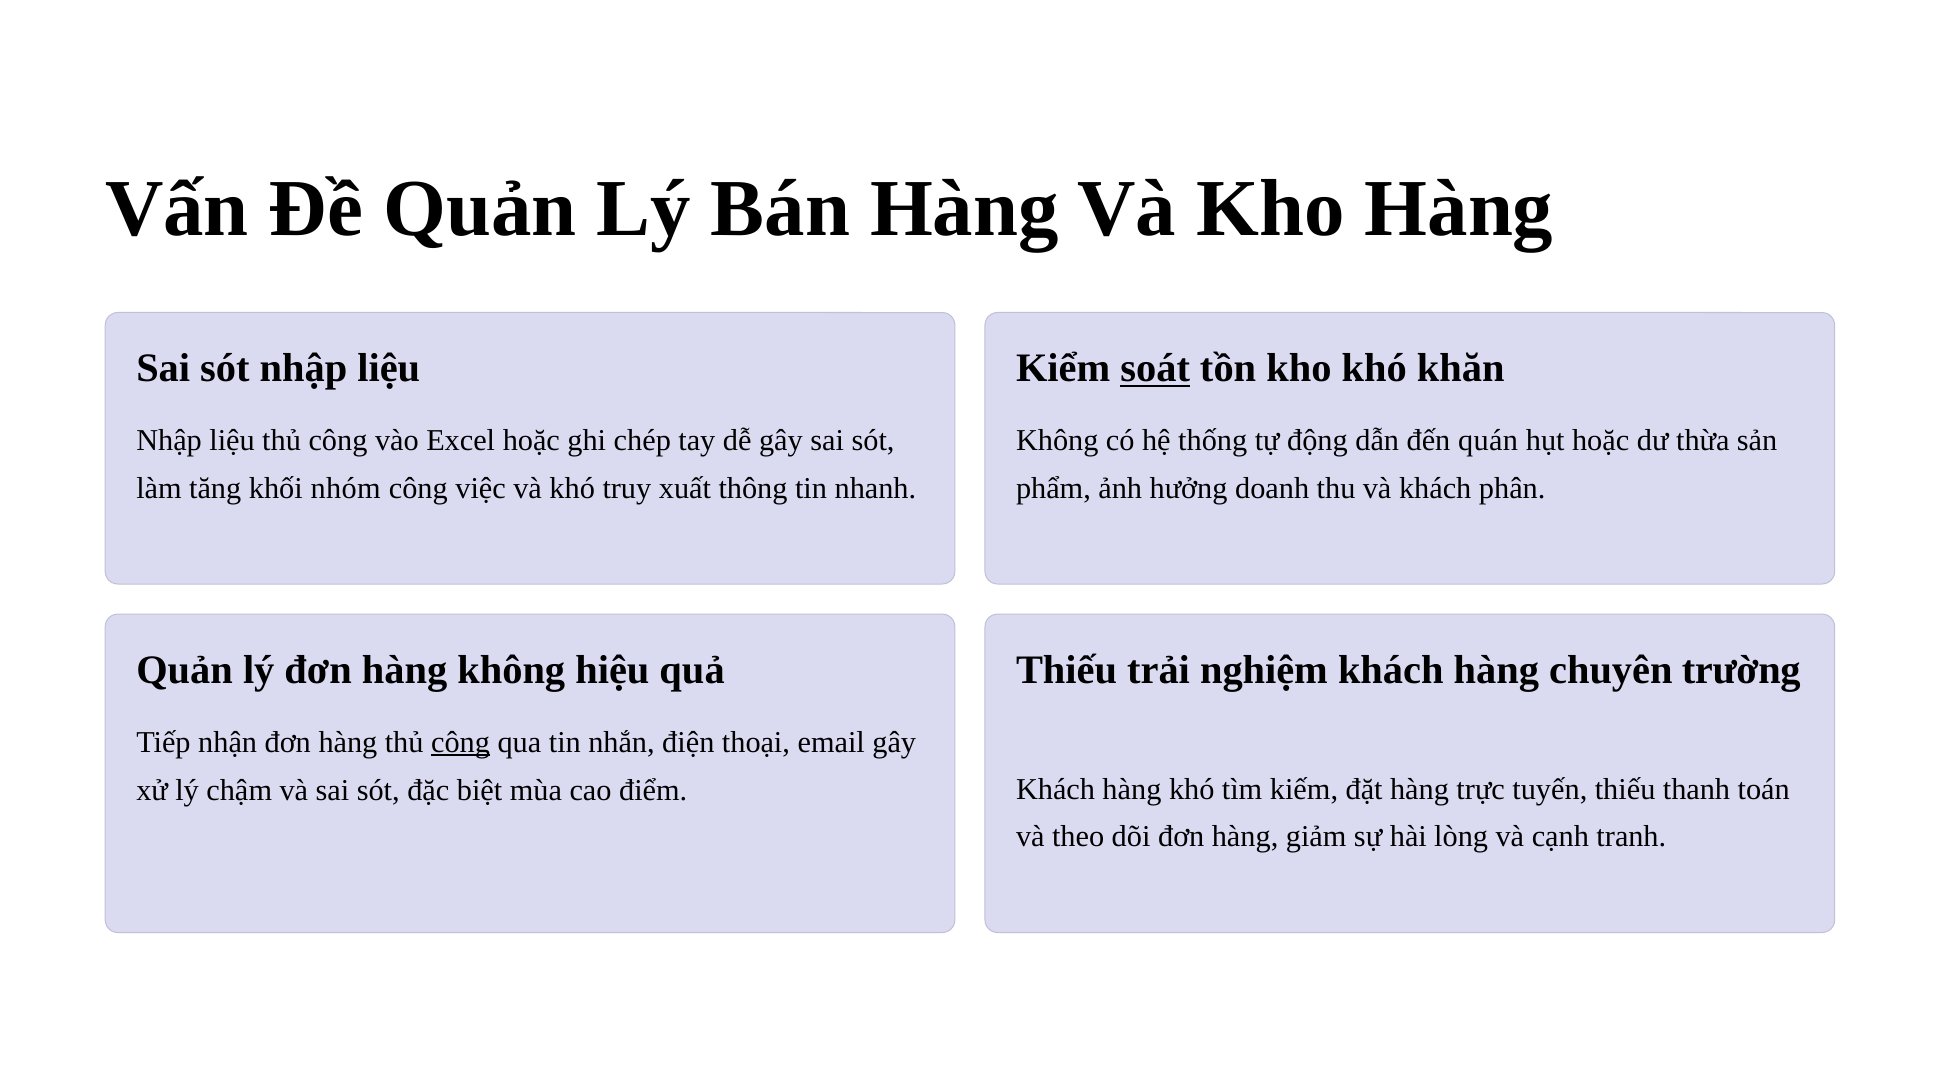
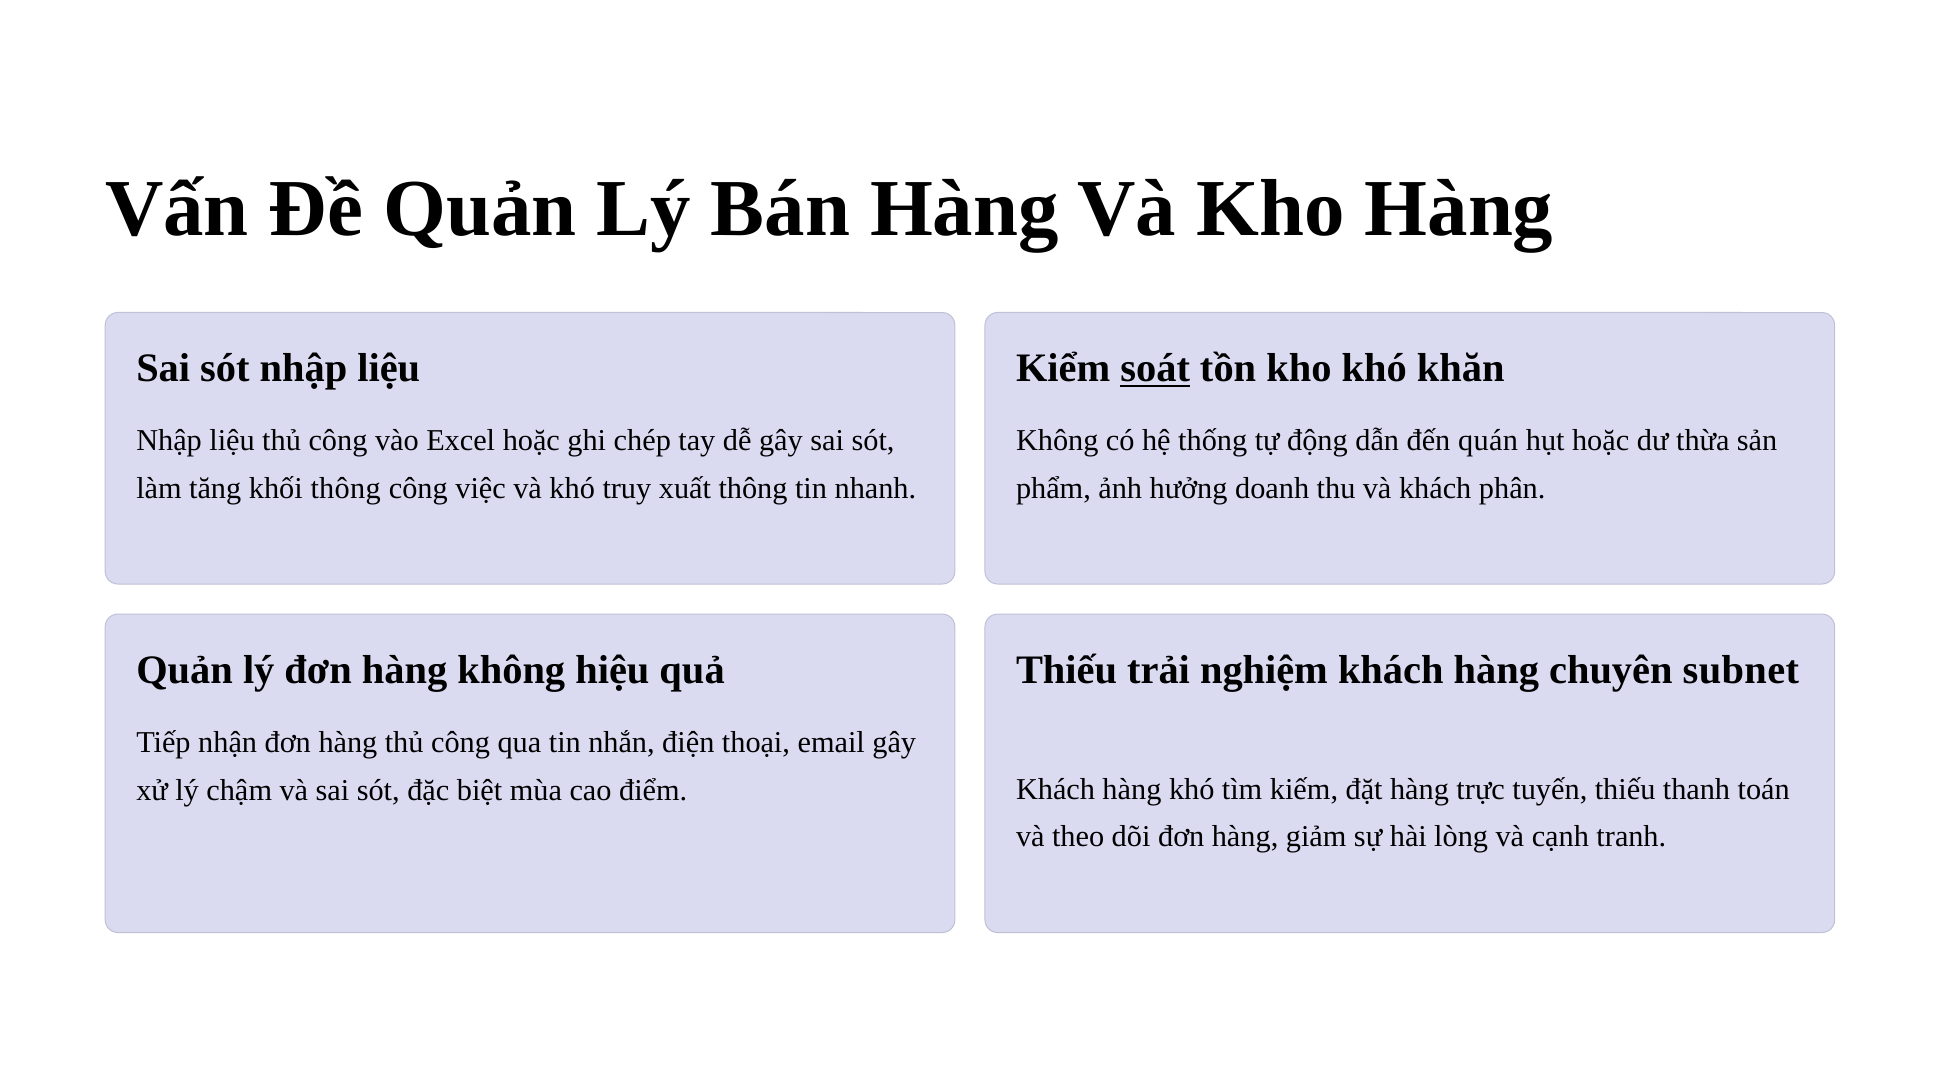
khối nhóm: nhóm -> thông (346, 489)
trường: trường -> subnet (1741, 670)
công underline: present -> none (461, 742)
